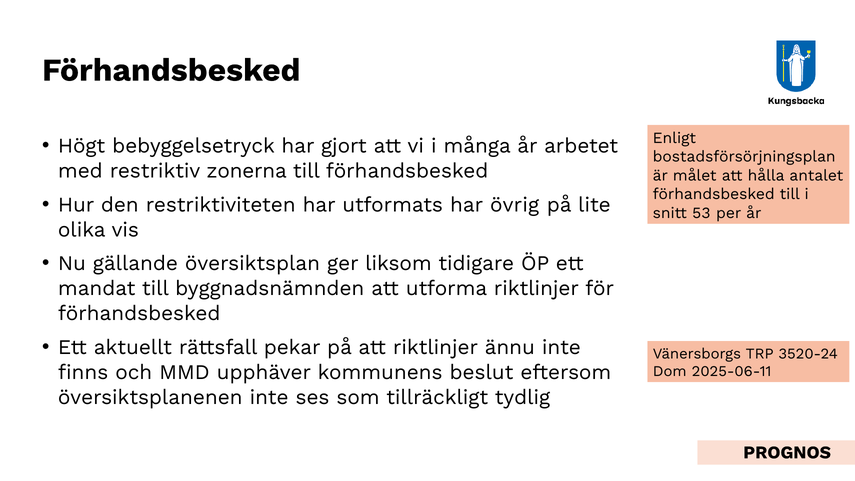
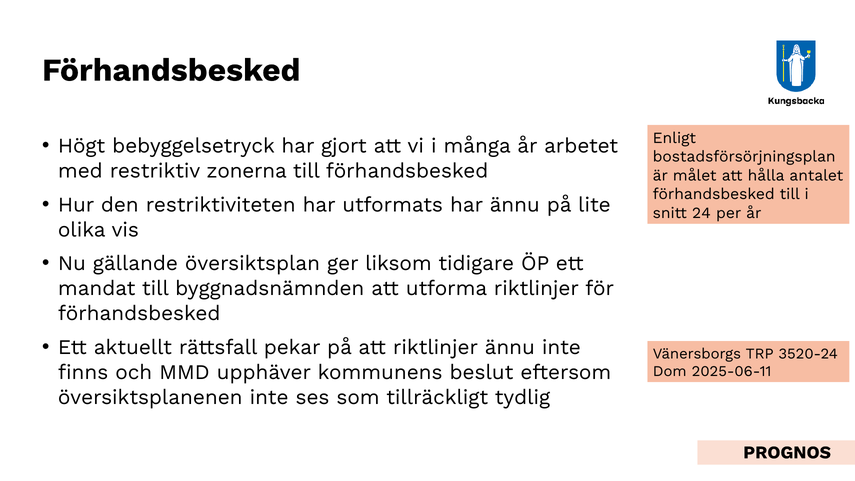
har övrig: övrig -> ännu (515, 205)
53: 53 -> 24 (701, 213)
